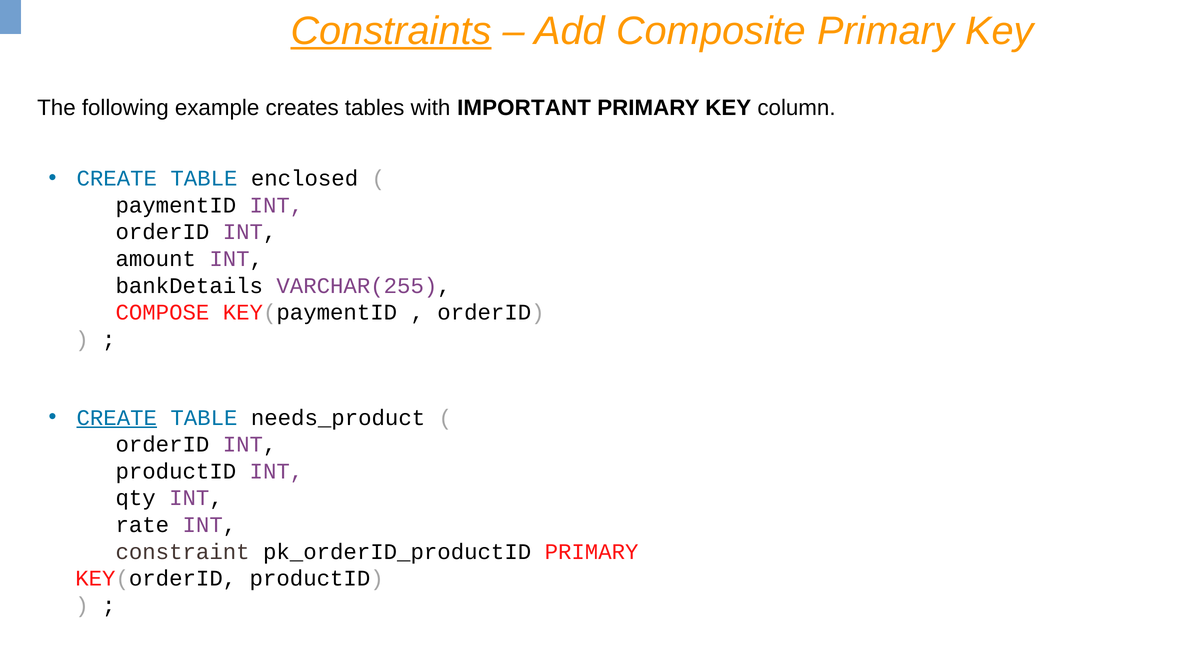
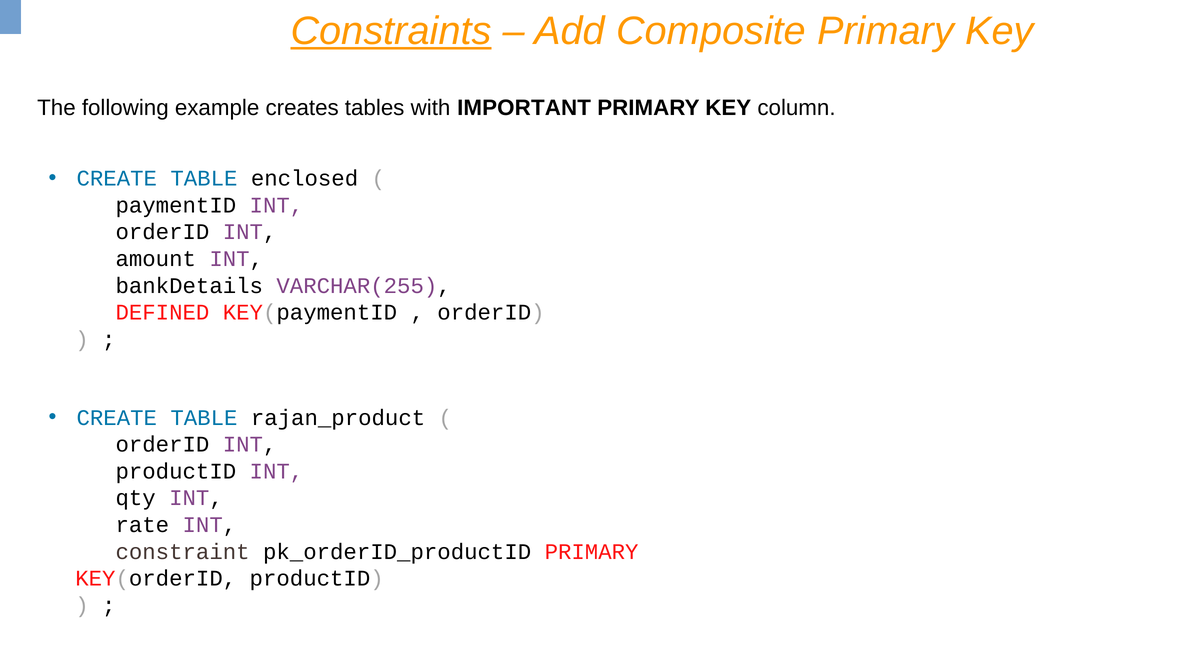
COMPOSE: COMPOSE -> DEFINED (162, 313)
CREATE underline: present -> none (117, 418)
needs_product: needs_product -> rajan_product (338, 418)
